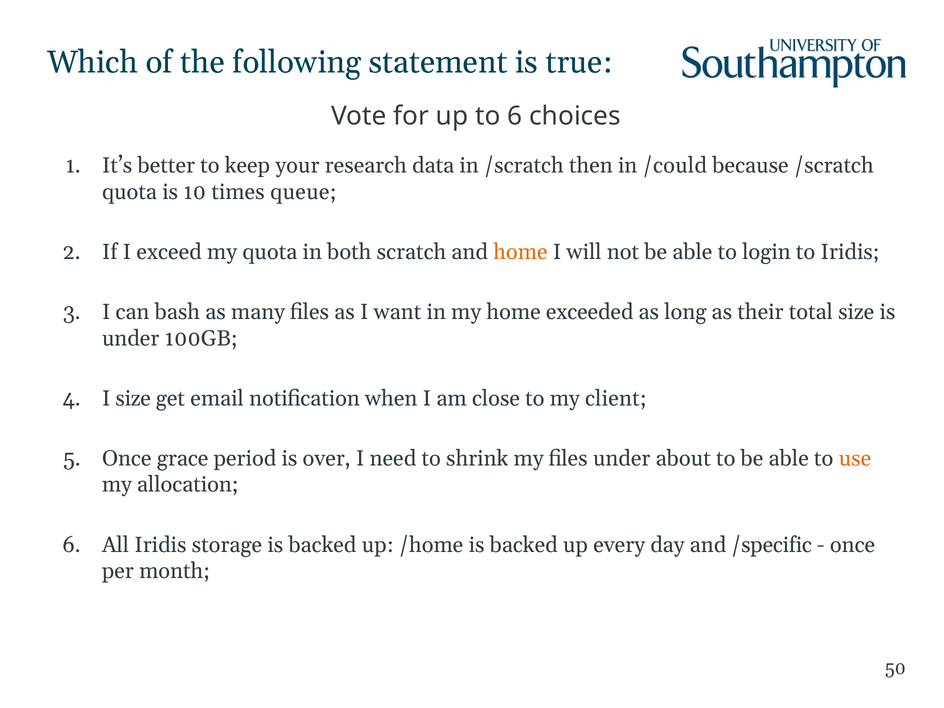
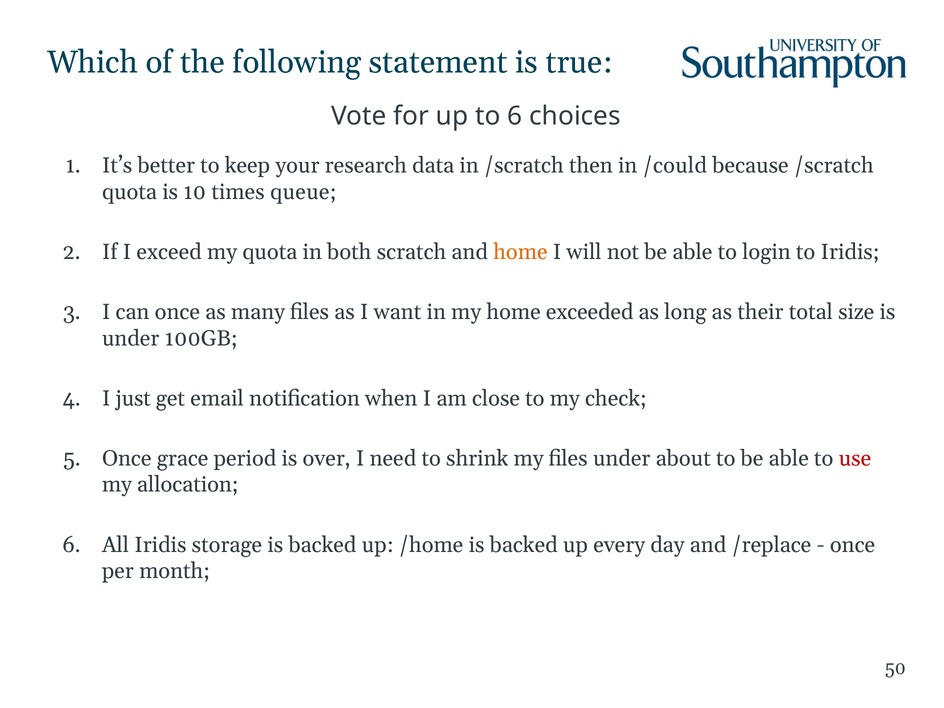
can bash: bash -> once (177, 312)
I size: size -> just (133, 399)
client: client -> check (616, 399)
use colour: orange -> red (855, 458)
/specific: /specific -> /replace (771, 545)
